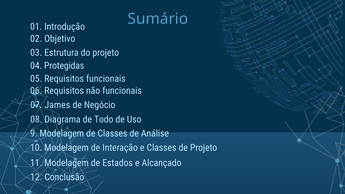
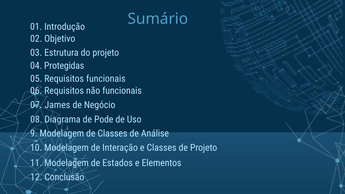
Todo: Todo -> Pode (104, 119)
Alcançado: Alcançado -> Elementos (162, 163)
